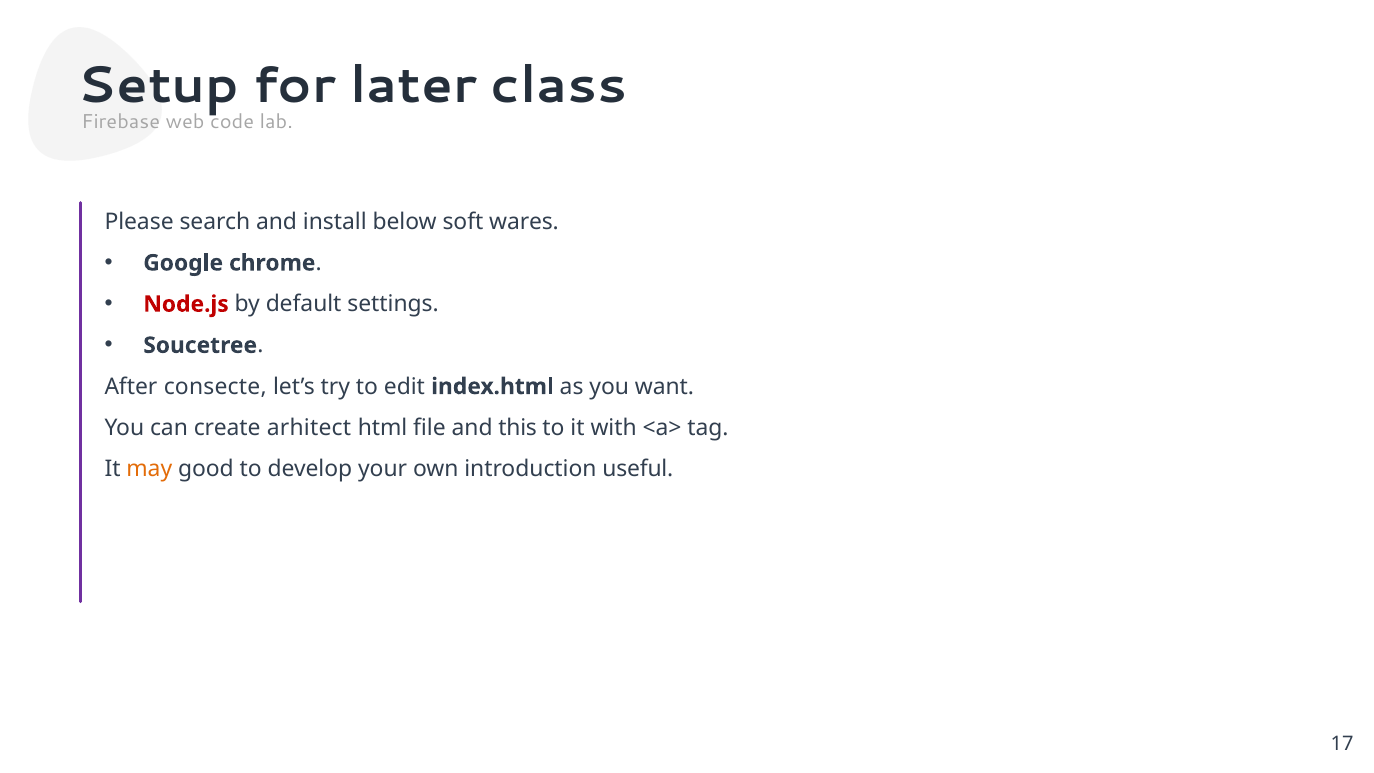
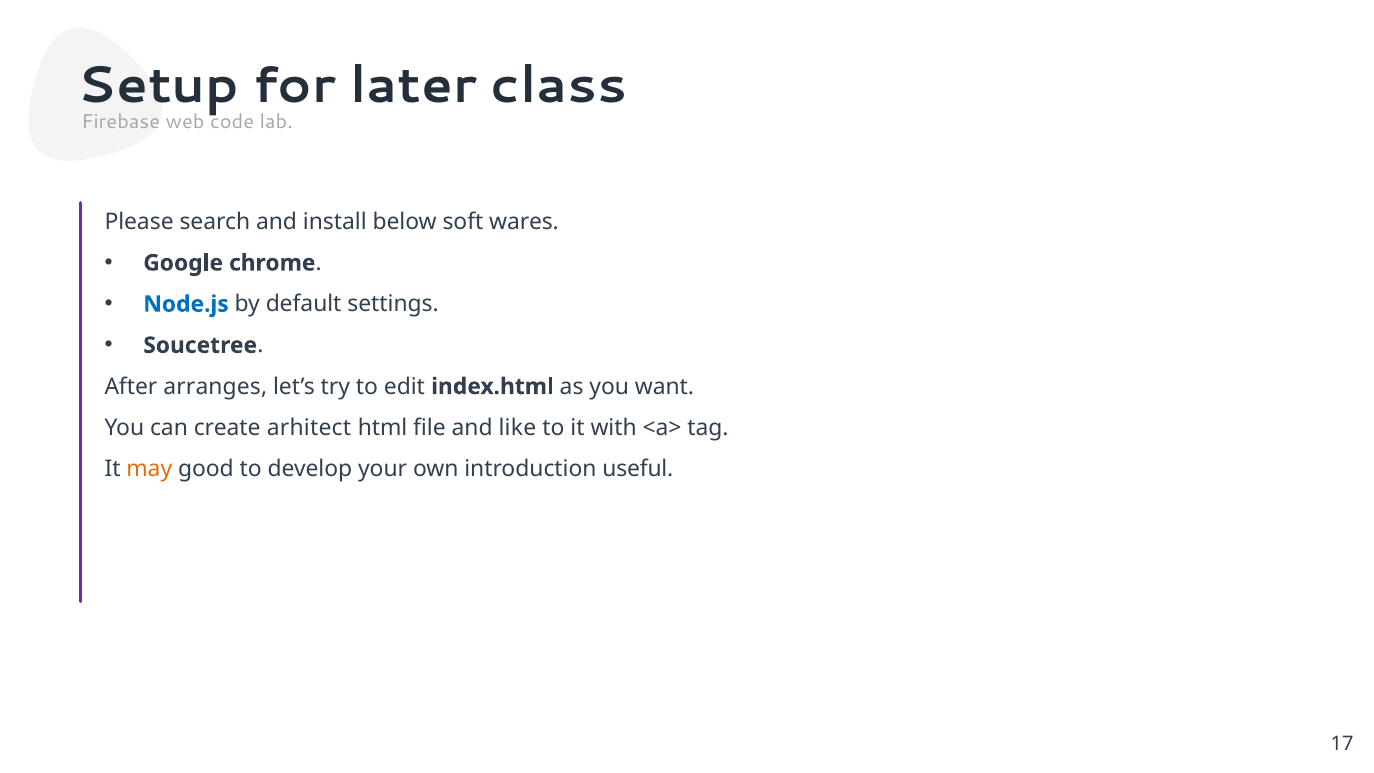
Node.js colour: red -> blue (186, 304)
consecte: consecte -> arranges (215, 386)
this: this -> like (517, 428)
